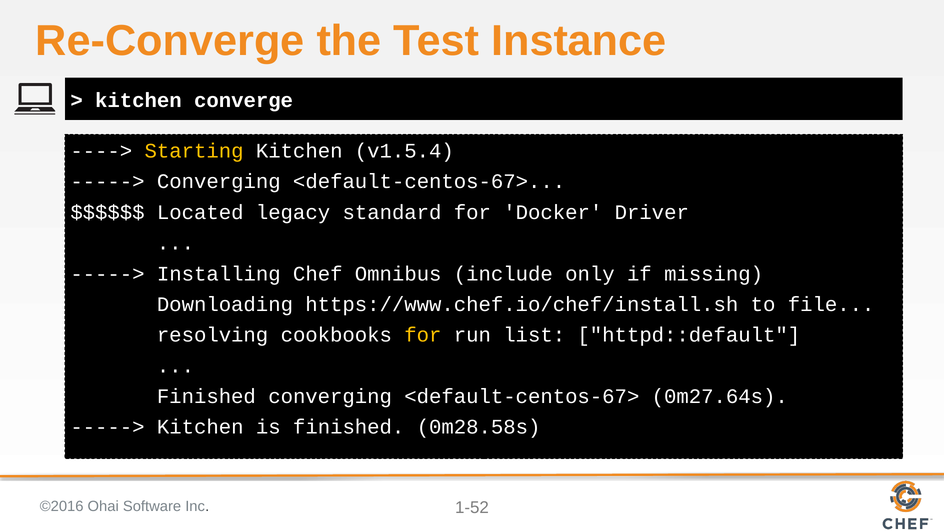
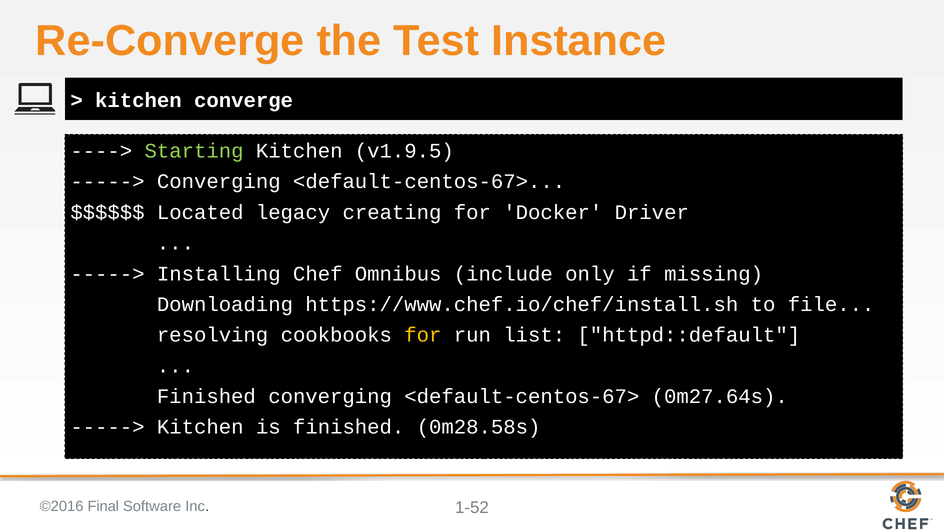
Starting colour: yellow -> light green (194, 151)
v1.5.4: v1.5.4 -> v1.9.5 (404, 151)
standard: standard -> creating (392, 212)
Ohai: Ohai -> Final (103, 506)
